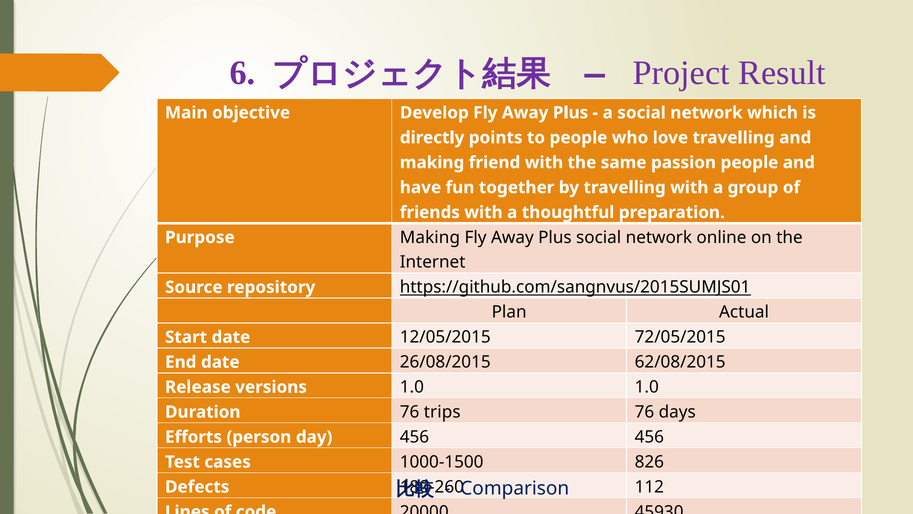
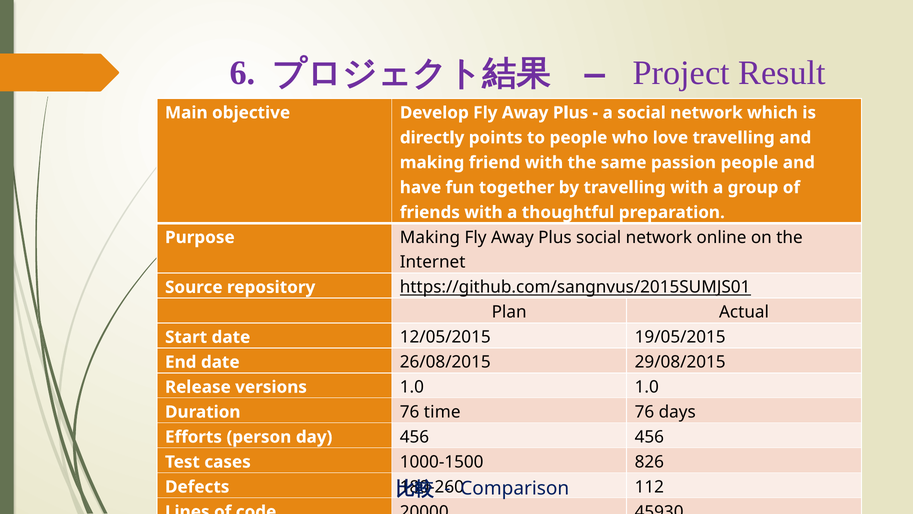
72/05/2015: 72/05/2015 -> 19/05/2015 (680, 337)
62/08/2015: 62/08/2015 -> 29/08/2015 (680, 362)
trips: trips -> time (442, 412)
